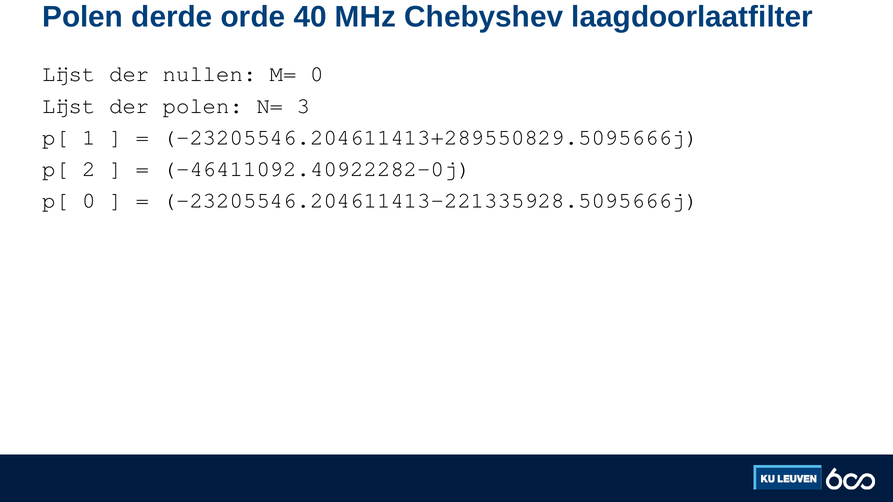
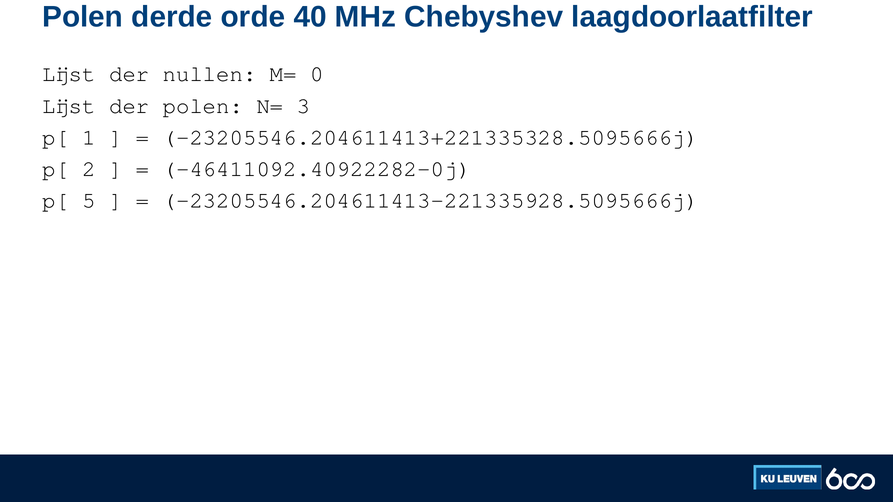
-23205546.204611413+289550829.5095666j: -23205546.204611413+289550829.5095666j -> -23205546.204611413+221335328.5095666j (431, 137)
p[ 0: 0 -> 5 (89, 201)
